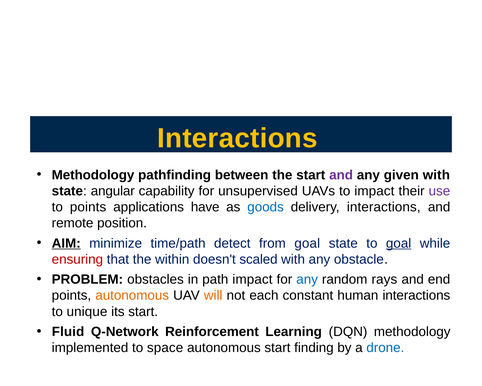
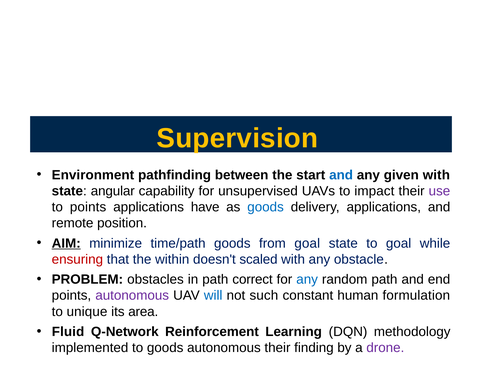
Interactions: Interactions -> Supervision (237, 138)
Methodology: Methodology -> Environment (93, 175)
and colour: purple -> blue (341, 175)
delivery interactions: interactions -> applications (384, 207)
time/path detect: detect -> goods (232, 243)
goal underline: present -> none (399, 243)
path impact: impact -> correct (253, 279)
random rays: rays -> path (384, 279)
autonomous colour: orange -> purple (132, 295)
will colour: orange -> blue (213, 295)
each: each -> such (264, 295)
human interactions: interactions -> formulation (416, 295)
its start: start -> area (143, 311)
to space: space -> goods (165, 347)
autonomous start: start -> their (277, 347)
drone colour: blue -> purple (385, 347)
